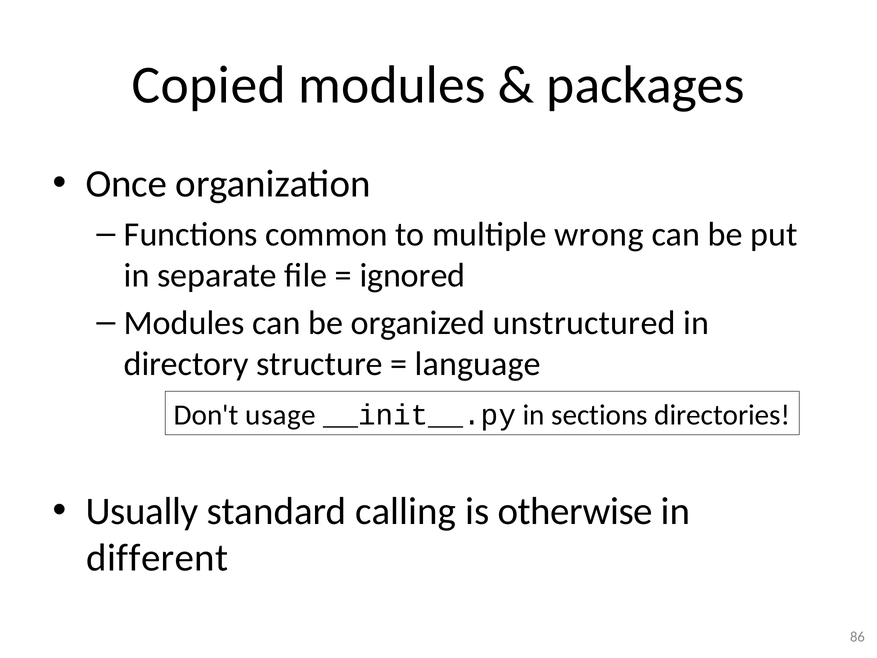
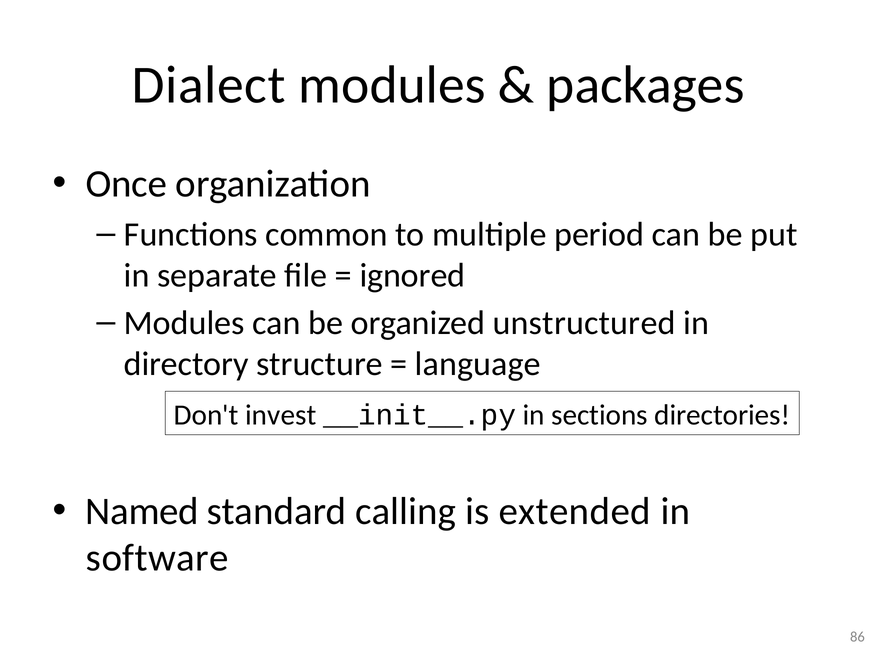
Copied: Copied -> Dialect (209, 85)
wrong: wrong -> period (599, 234)
usage: usage -> invest (281, 415)
Usually: Usually -> Named (142, 511)
otherwise: otherwise -> extended (575, 511)
different: different -> software (157, 558)
